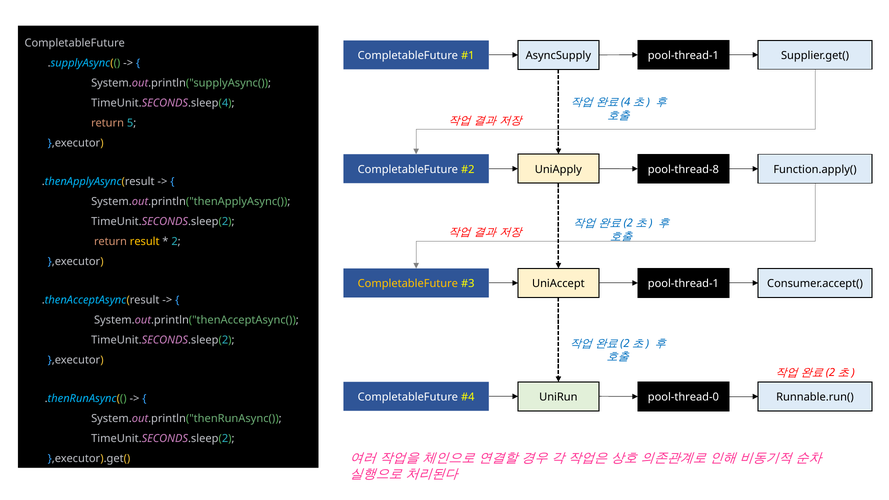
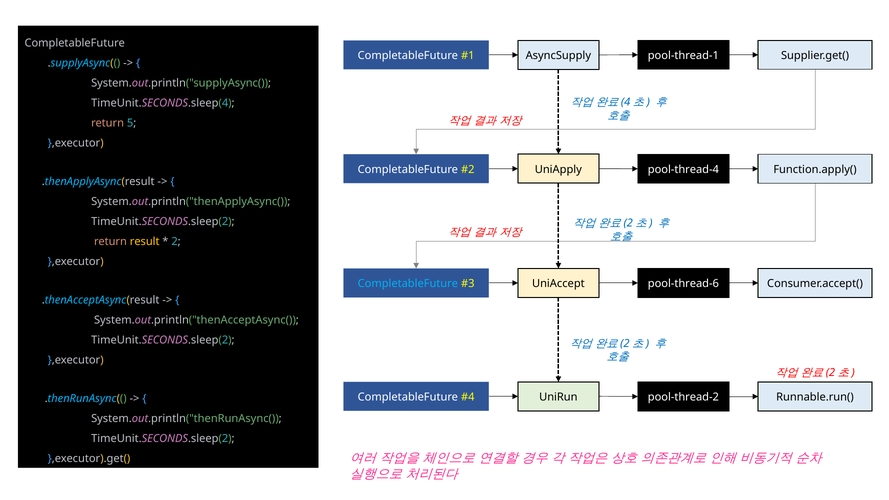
pool-thread-8: pool-thread-8 -> pool-thread-4 (683, 170)
CompletableFuture colour: yellow -> light blue (408, 284)
pool-thread-1: pool-thread-1 -> pool-thread-6 (683, 284)
pool-thread-0: pool-thread-0 -> pool-thread-2 (683, 397)
